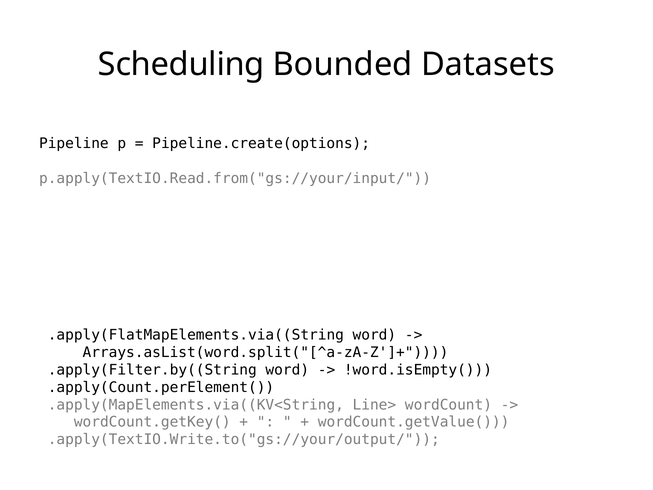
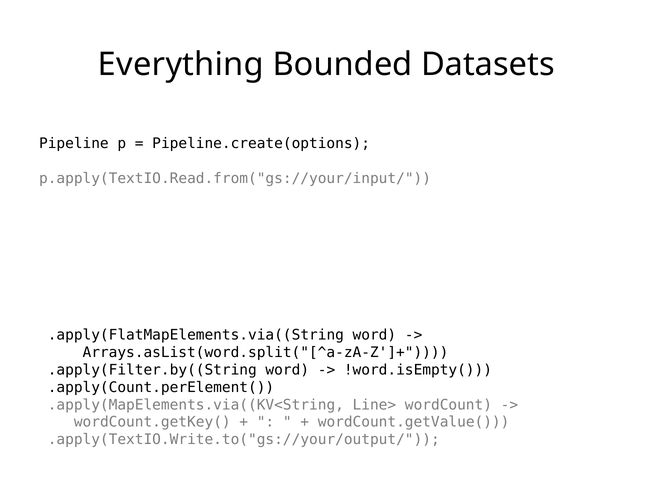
Scheduling: Scheduling -> Everything (181, 64)
